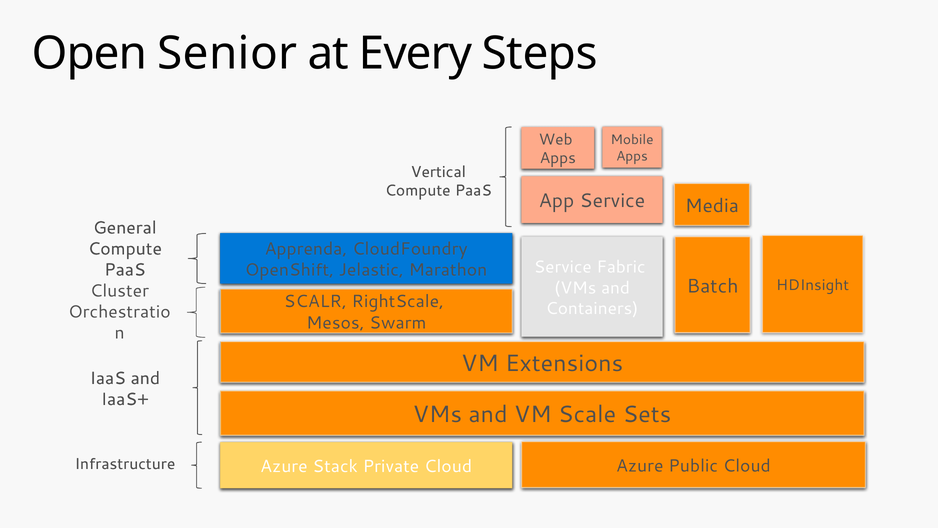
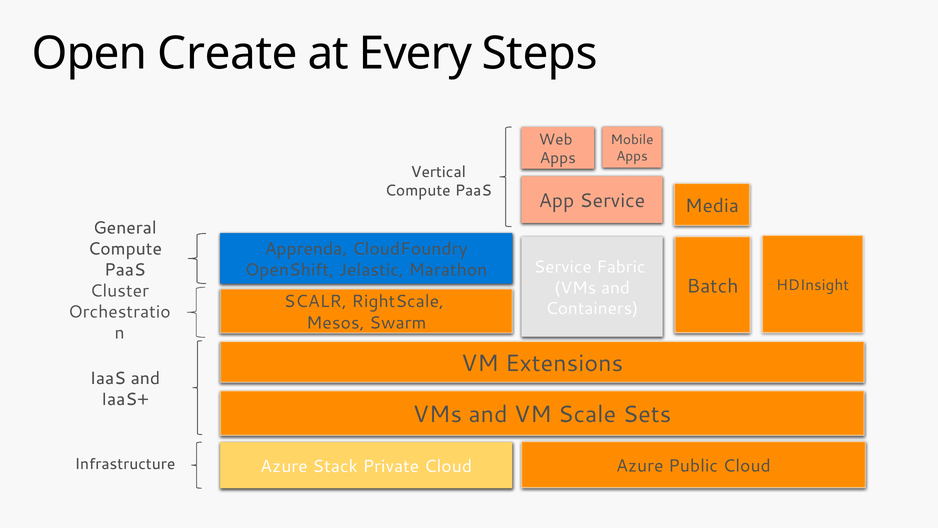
Senior: Senior -> Create (228, 54)
